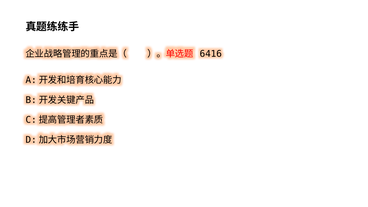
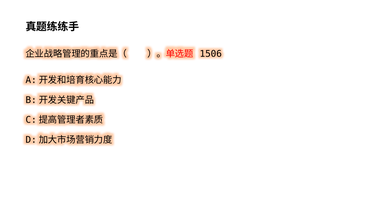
6416: 6416 -> 1506 (211, 54)
